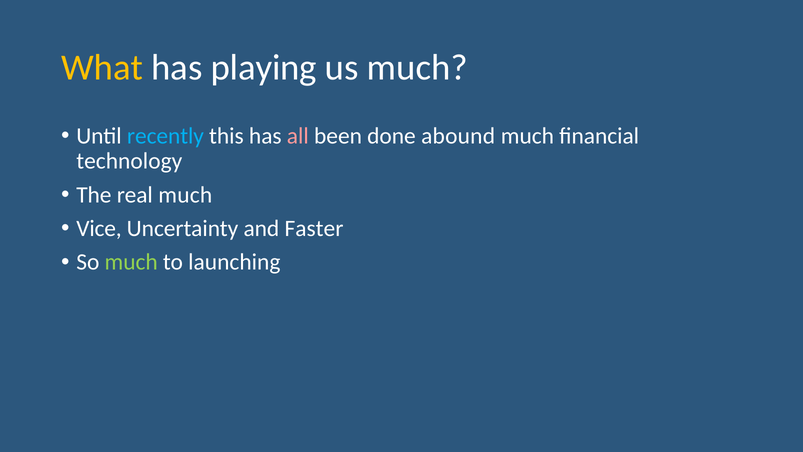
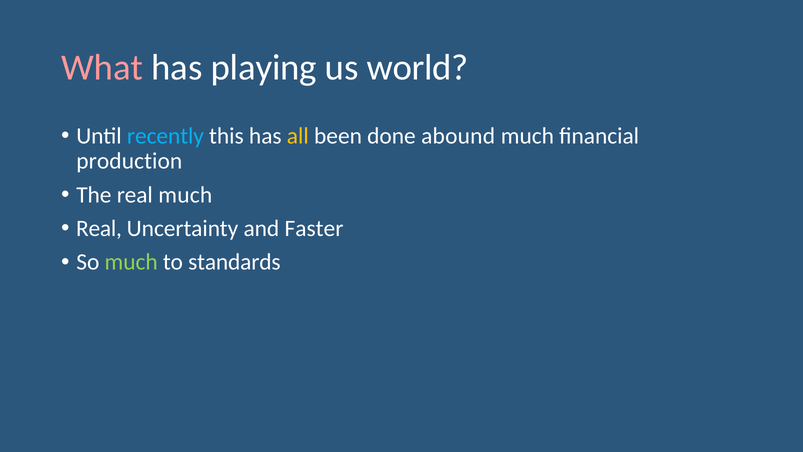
What colour: yellow -> pink (102, 67)
us much: much -> world (418, 67)
all colour: pink -> yellow (298, 136)
technology: technology -> production (129, 161)
Vice: Vice -> Real (99, 228)
launching: launching -> standards (234, 262)
